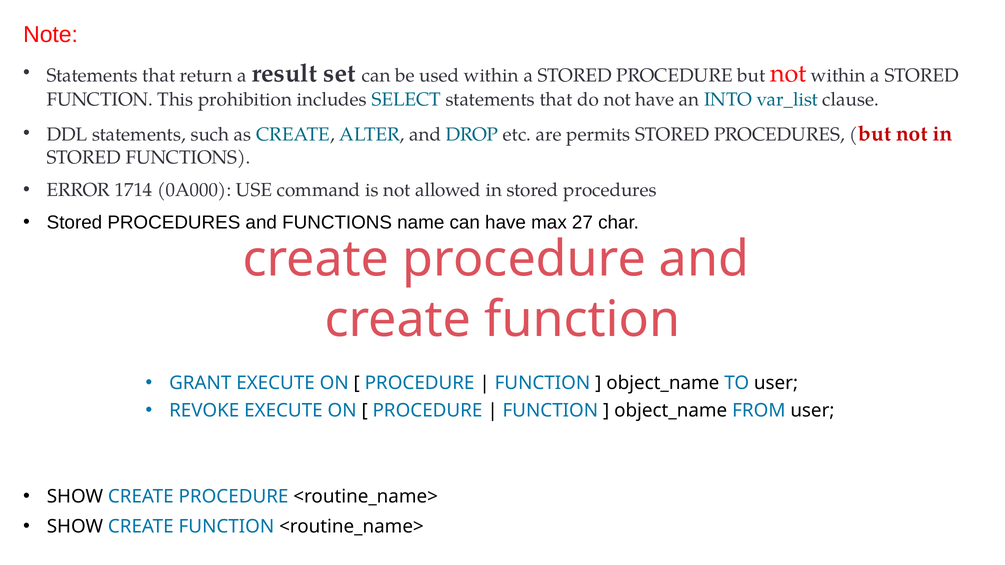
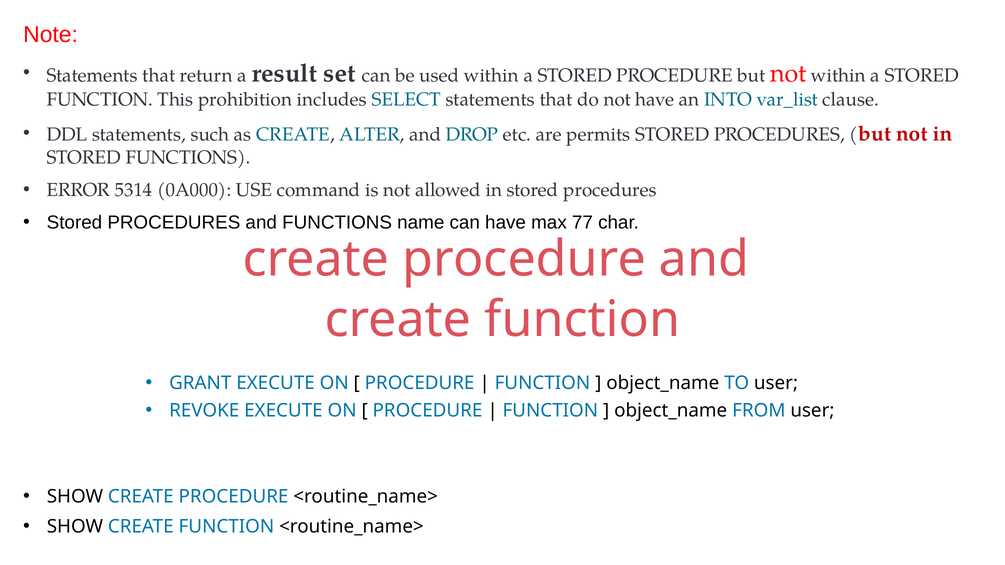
1714: 1714 -> 5314 (134, 190)
27: 27 -> 77 (582, 223)
